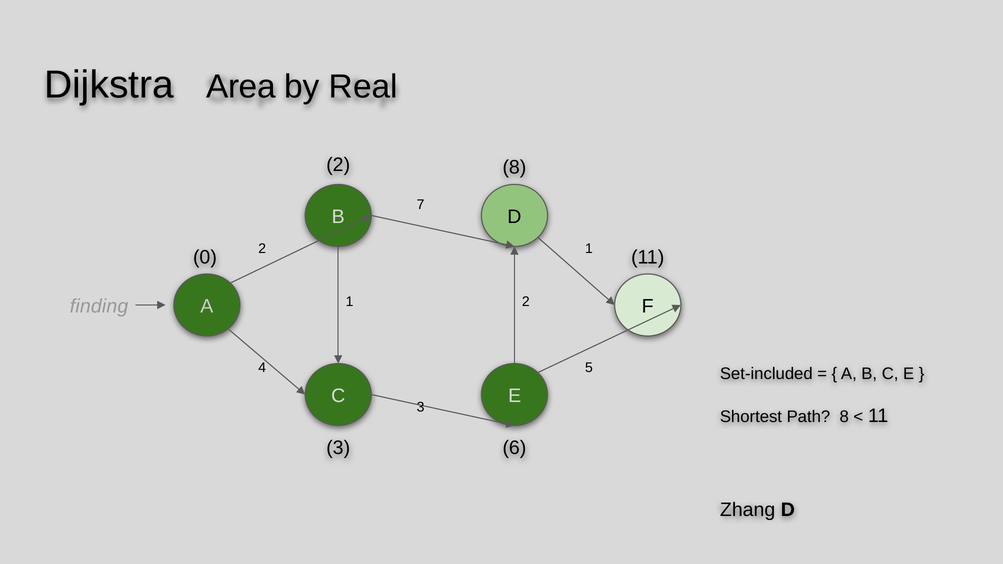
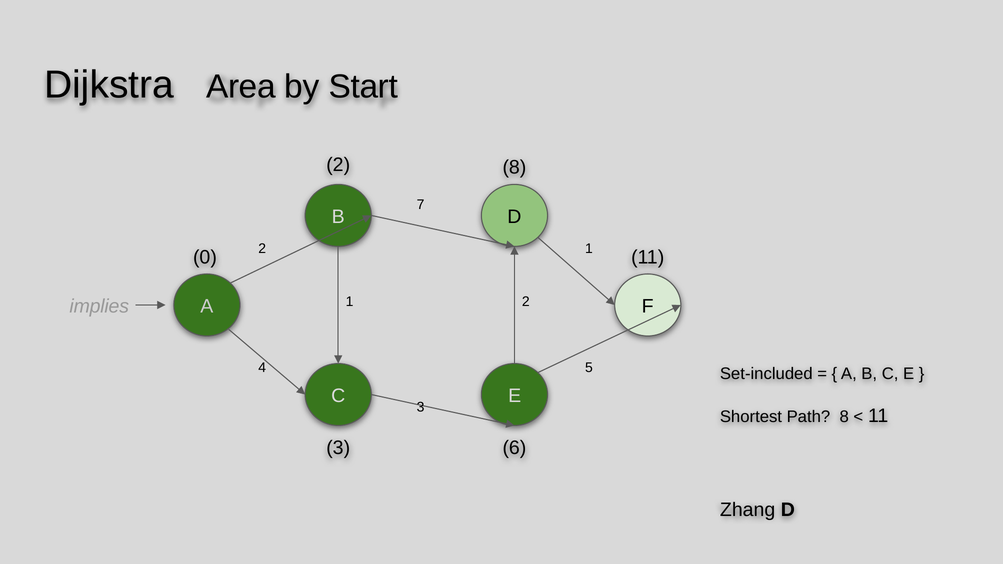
Real: Real -> Start (363, 87)
finding: finding -> implies (99, 306)
